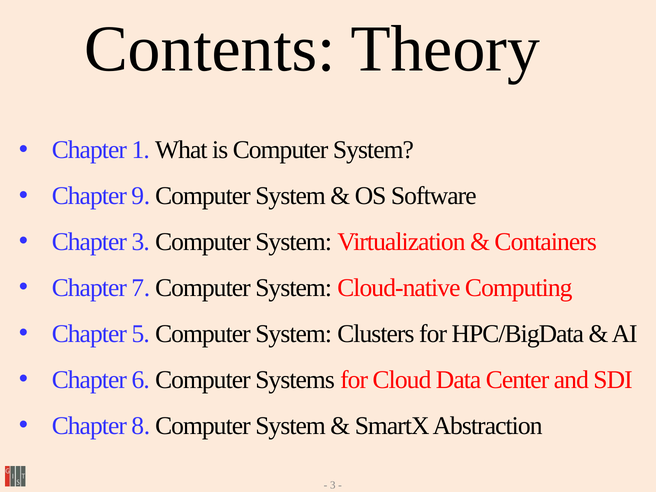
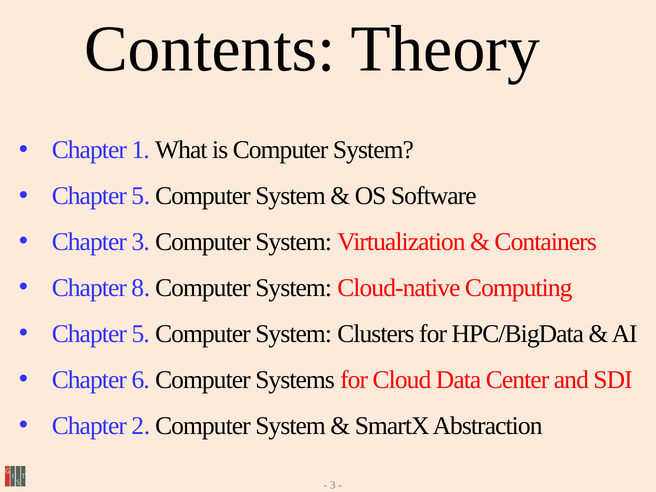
9: 9 -> 5 (141, 196)
7: 7 -> 8 (141, 288)
8: 8 -> 2 (141, 426)
